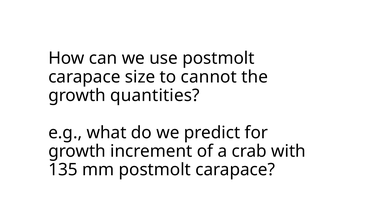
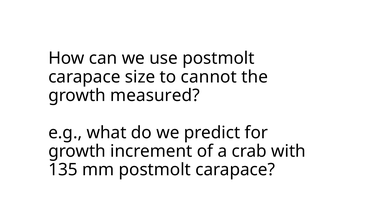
quantities: quantities -> measured (155, 95)
